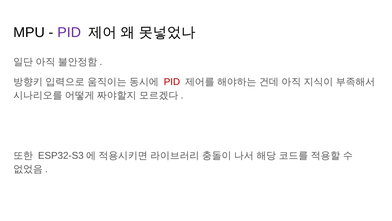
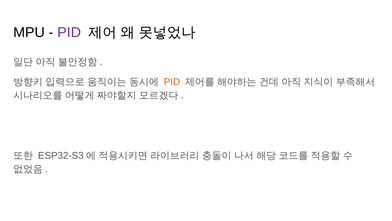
PID colour: red -> orange (172, 82)
